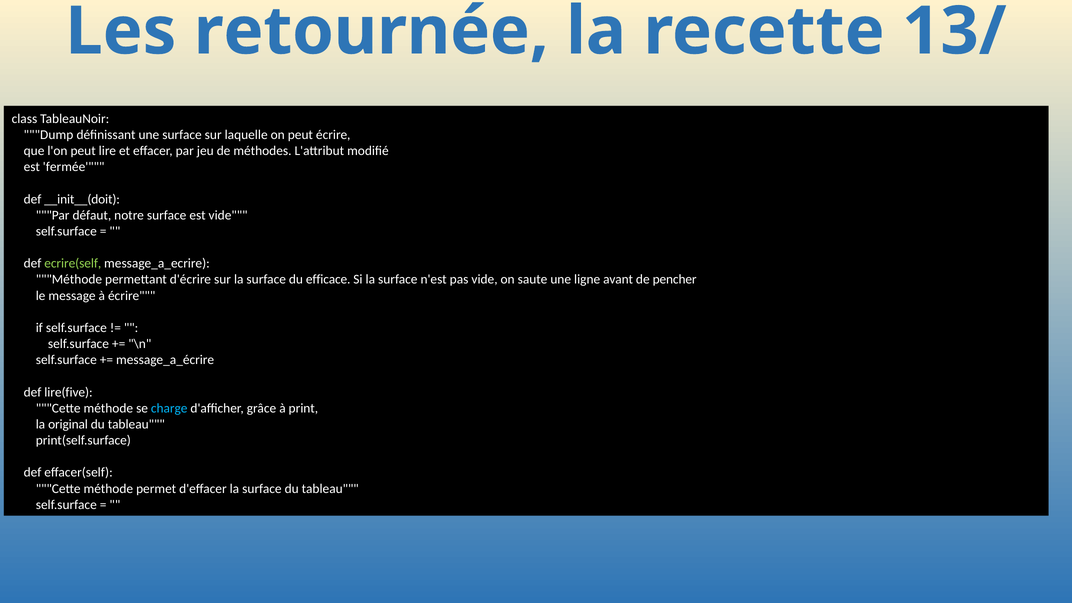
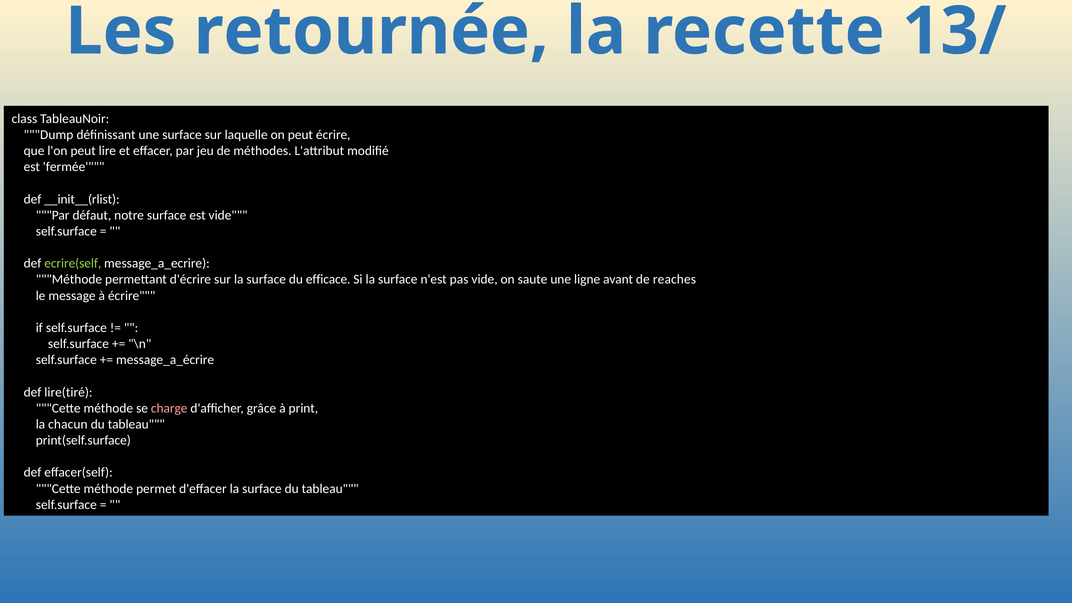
__init__(doit: __init__(doit -> __init__(rlist (82, 199)
pencher: pencher -> reaches (674, 280)
lire(five: lire(five -> lire(tiré (68, 392)
charge colour: light blue -> pink (169, 408)
original: original -> chacun (68, 424)
